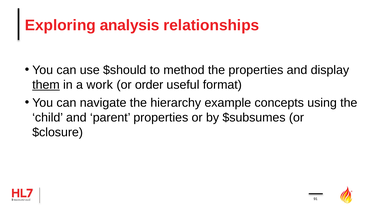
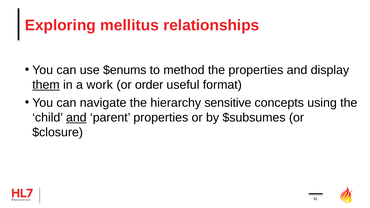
analysis: analysis -> mellitus (130, 25)
$should: $should -> $enums (125, 70)
example: example -> sensitive (228, 103)
and underline: none -> present (76, 118)
